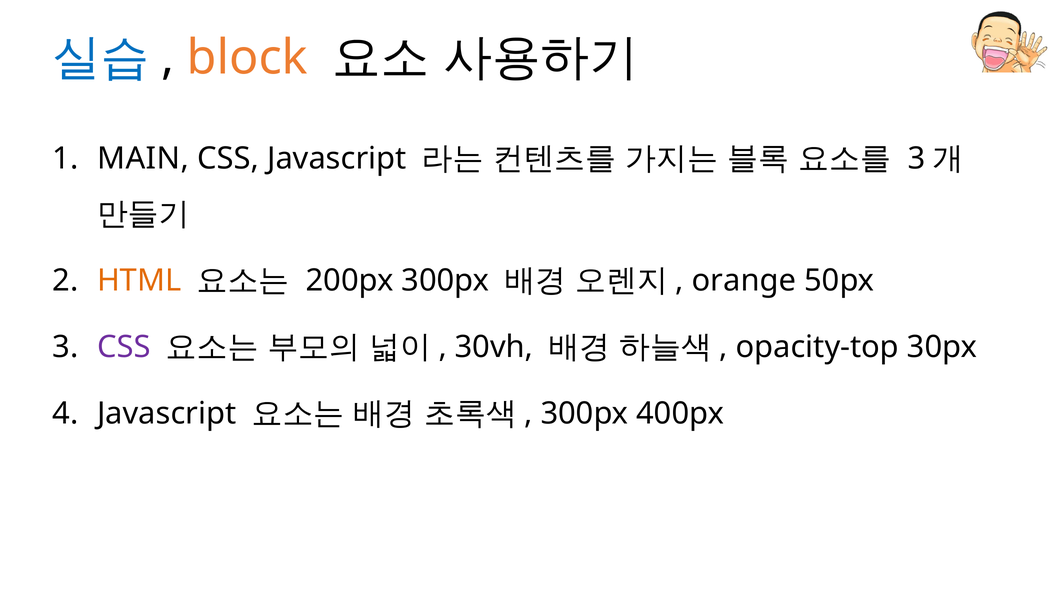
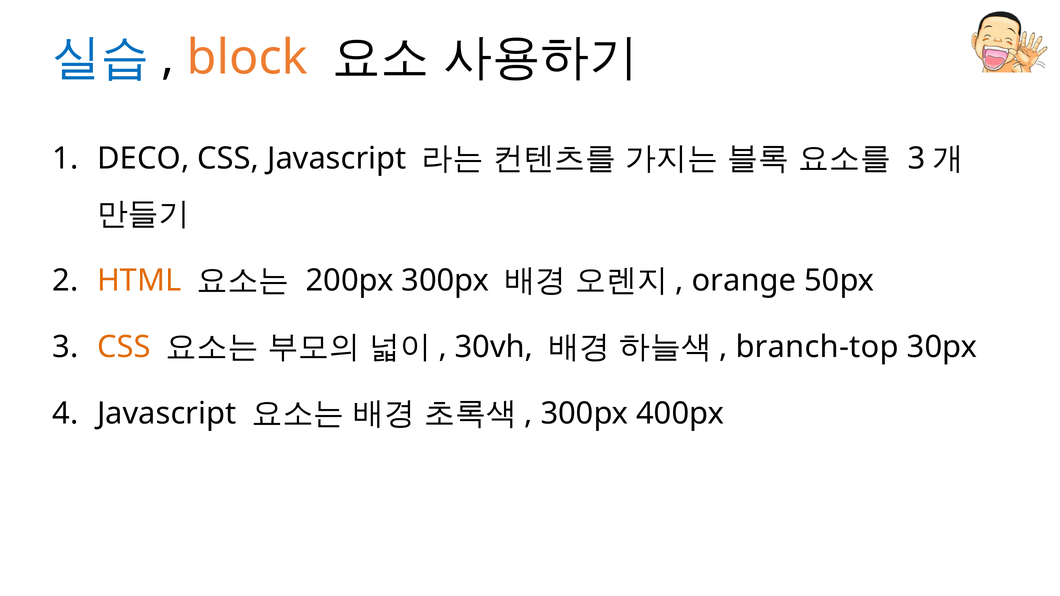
MAIN: MAIN -> DECO (143, 159)
CSS colour: purple -> orange (124, 347)
opacity-top: opacity-top -> branch-top (817, 347)
